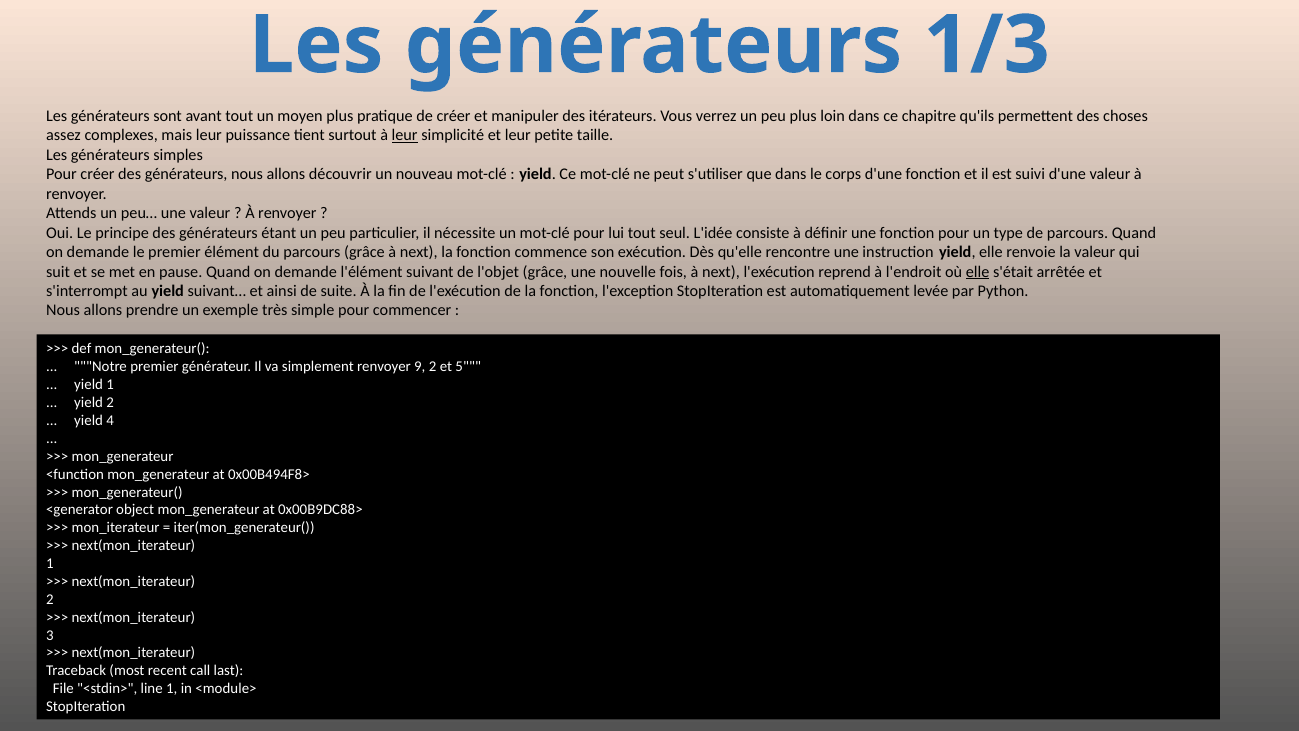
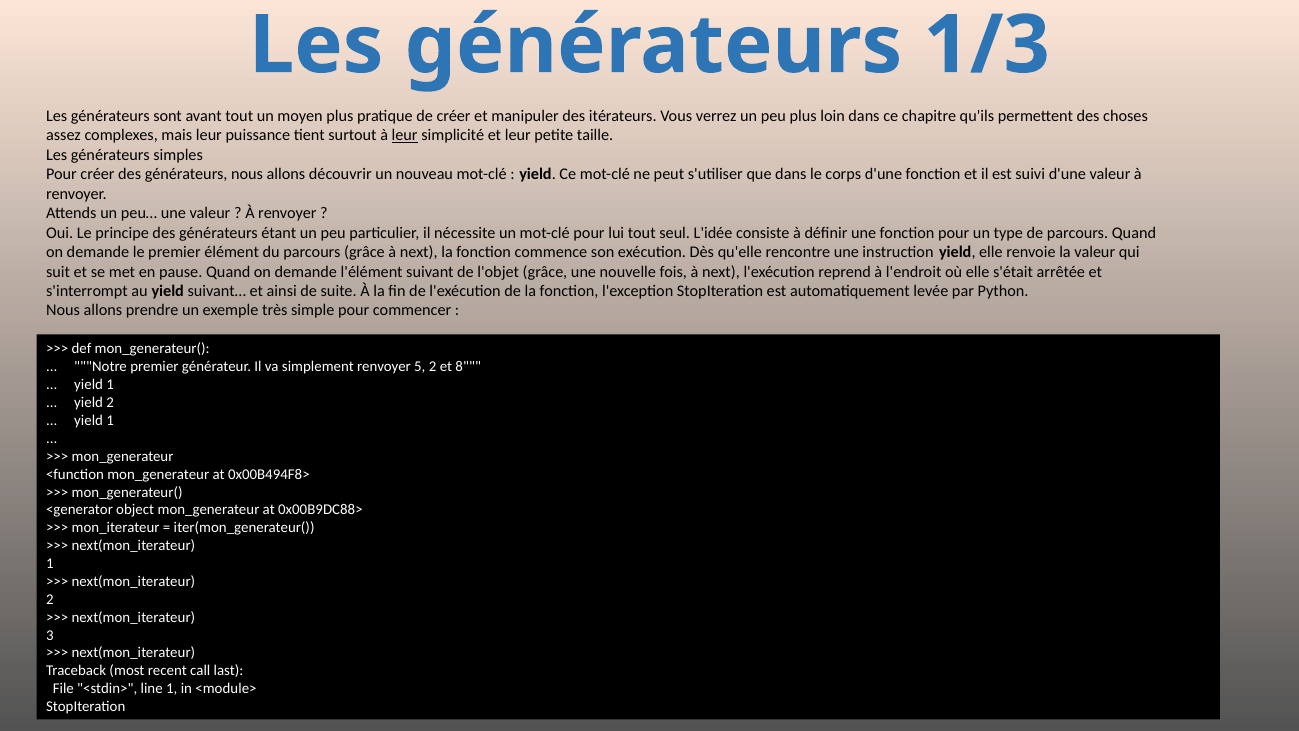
elle underline: present -> none (978, 272)
9: 9 -> 5 (420, 367)
5: 5 -> 8 (468, 367)
4: 4 -> 1 (110, 420)
